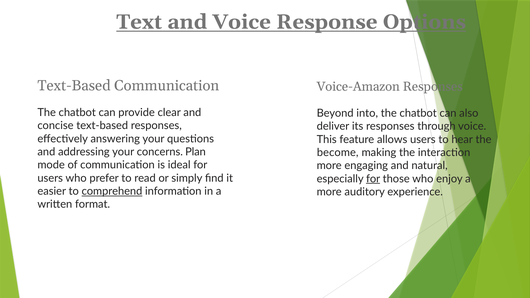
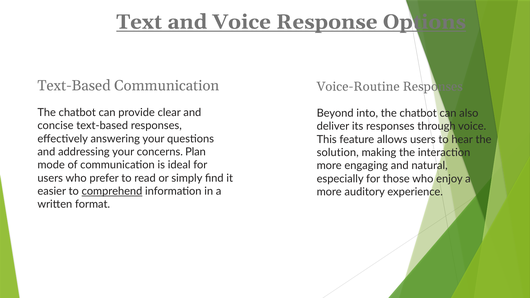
Voice-Amazon: Voice-Amazon -> Voice-Routine (358, 87)
become: become -> solution (338, 153)
for underline: present -> none (373, 179)
